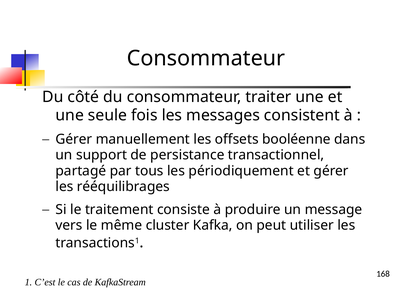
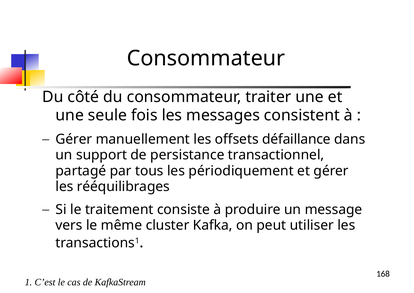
booléenne: booléenne -> défaillance (296, 139)
